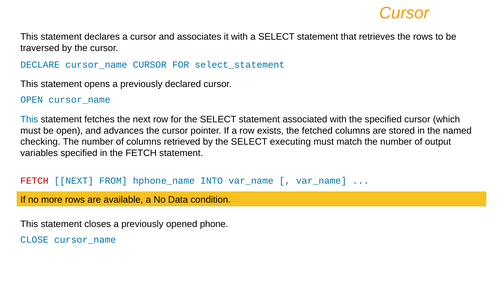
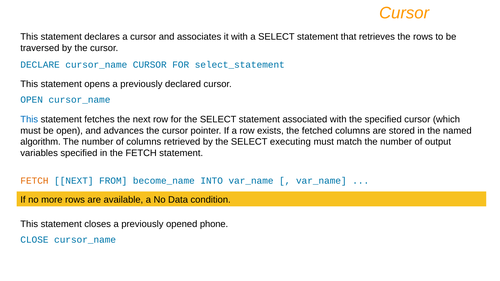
checking: checking -> algorithm (40, 142)
FETCH colour: red -> orange (34, 181)
hphone_name: hphone_name -> become_name (164, 181)
